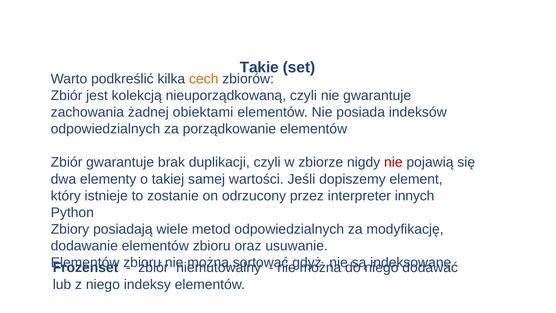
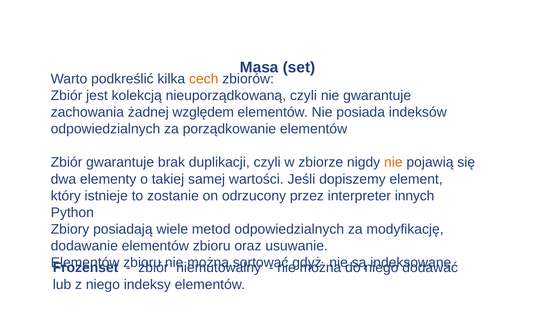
Takie: Takie -> Masa (259, 67)
obiektami: obiektami -> względem (203, 112)
nie colour: red -> orange (393, 162)
